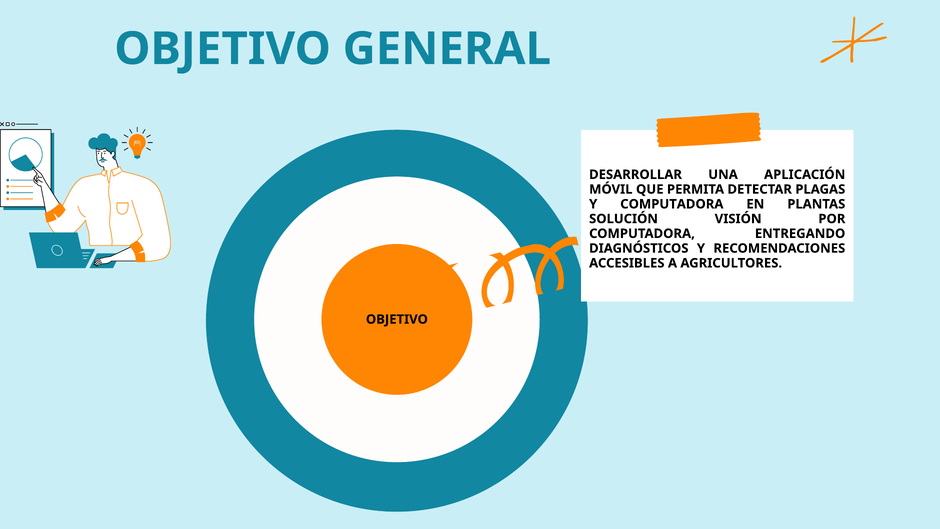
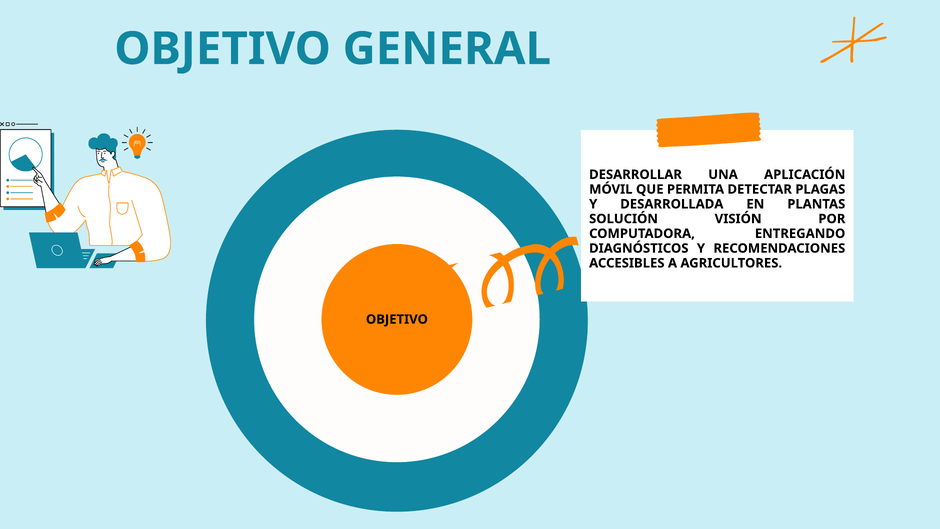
Y COMPUTADORA: COMPUTADORA -> DESARROLLADA (672, 204)
